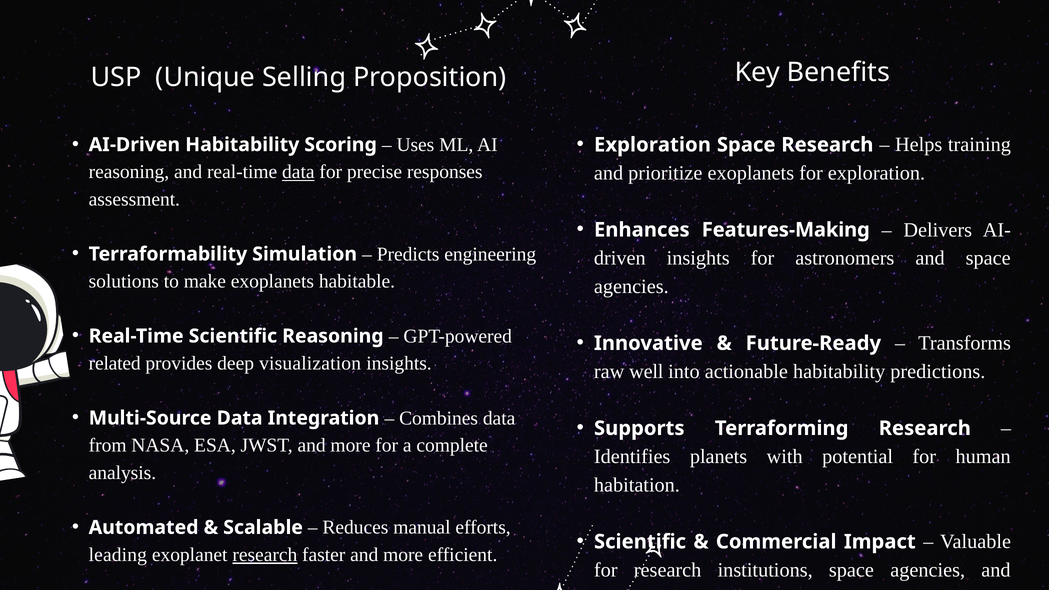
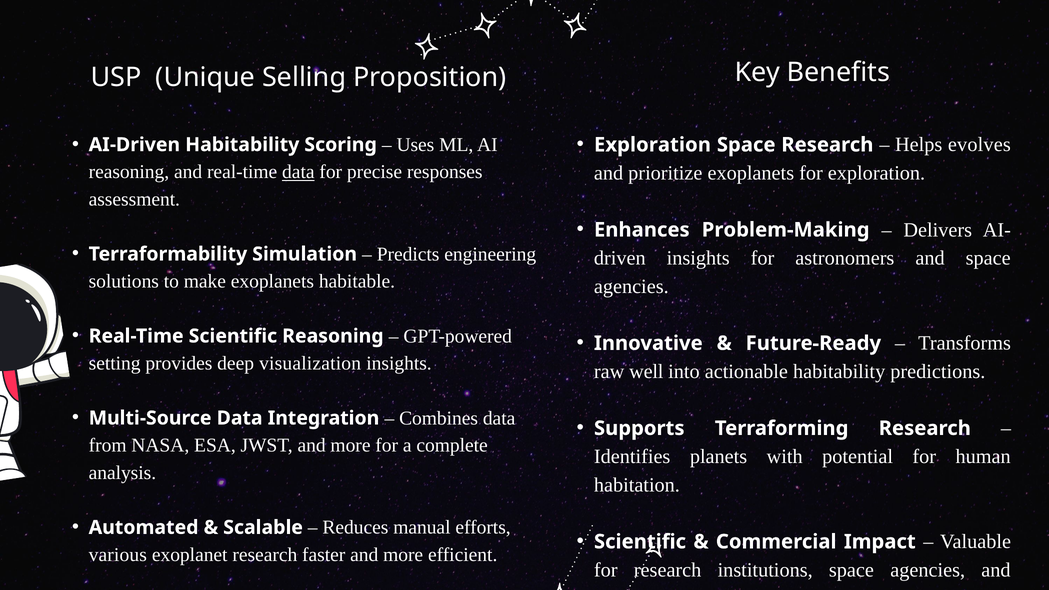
training: training -> evolves (979, 145)
Features-Making: Features-Making -> Problem-Making (786, 230)
related: related -> setting (115, 363)
leading: leading -> various (118, 555)
research underline: present -> none (265, 555)
